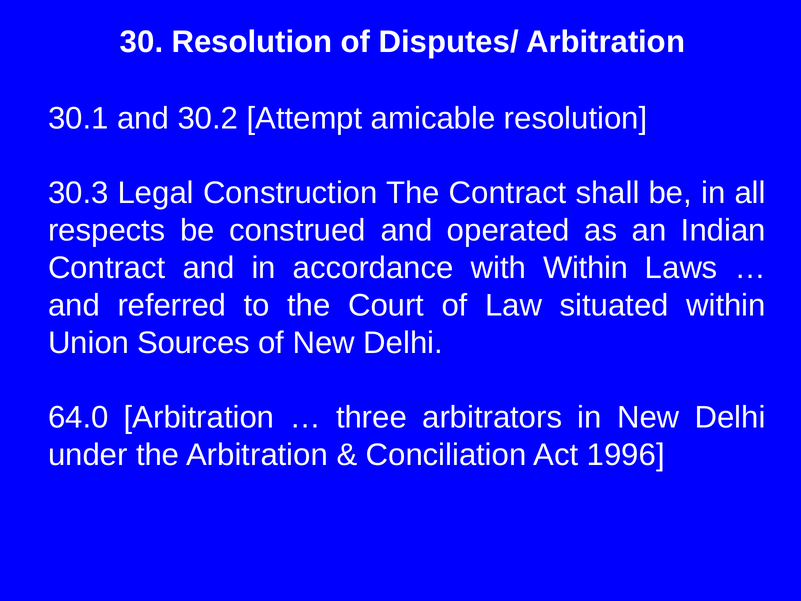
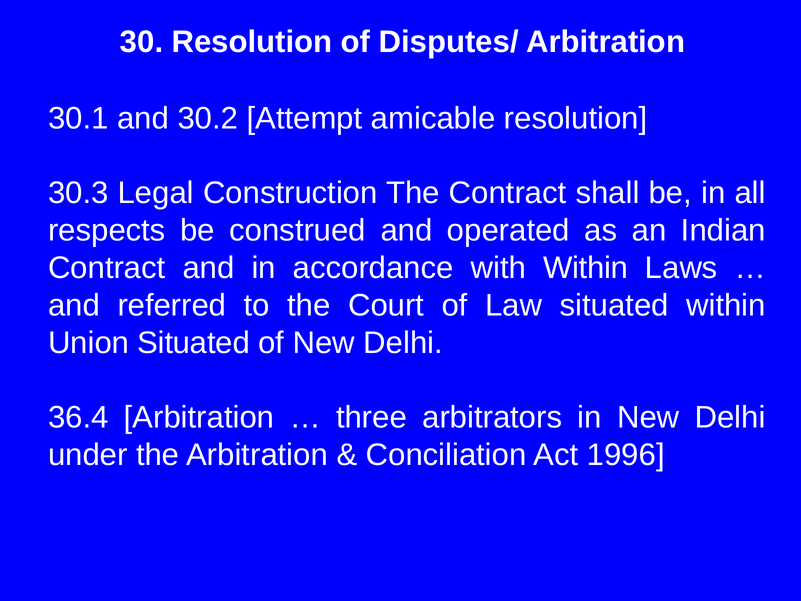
Union Sources: Sources -> Situated (194, 343)
64.0: 64.0 -> 36.4 (78, 418)
